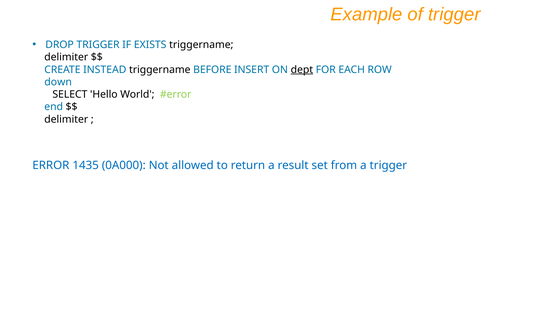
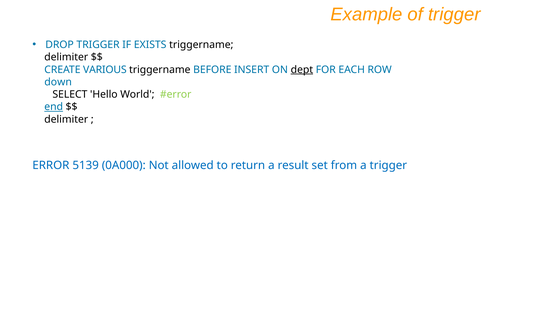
INSTEAD: INSTEAD -> VARIOUS (105, 70)
end underline: none -> present (54, 107)
1435: 1435 -> 5139 (86, 166)
